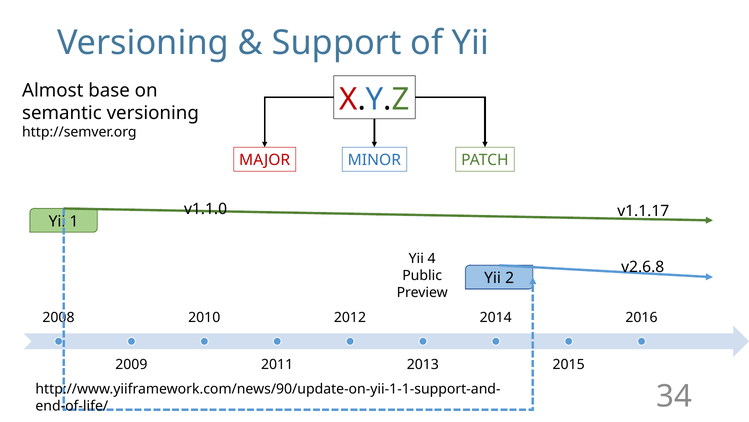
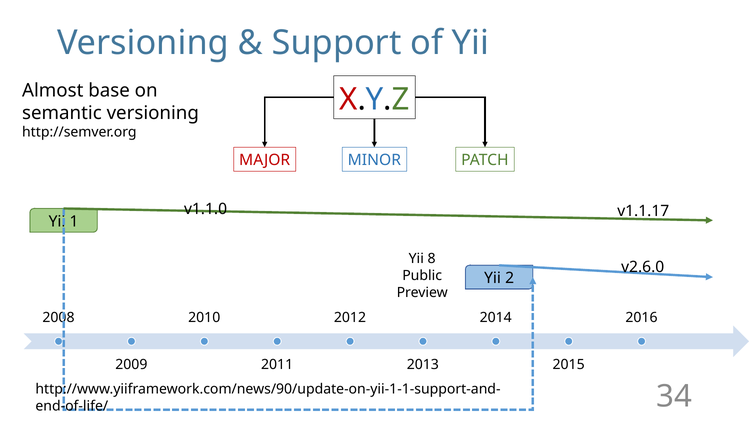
4: 4 -> 8 (432, 258)
v2.6.8: v2.6.8 -> v2.6.0 (643, 267)
